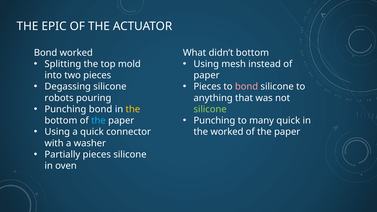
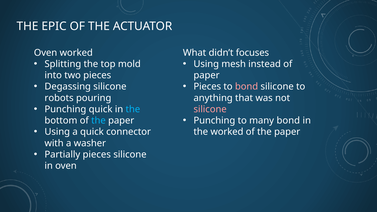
Bond: Bond -> Oven (46, 53)
didn’t bottom: bottom -> focuses (252, 53)
Punching bond: bond -> quick (101, 109)
the colour: yellow -> light blue (133, 109)
silicone colour: light green -> pink (210, 109)
many quick: quick -> bond (288, 121)
